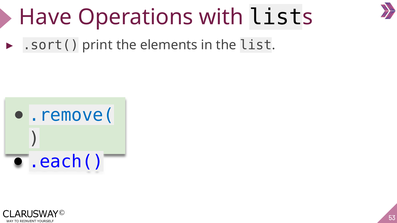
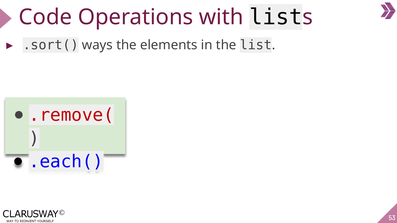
Have: Have -> Code (45, 17)
print: print -> ways (97, 45)
.remove( colour: blue -> red (71, 115)
